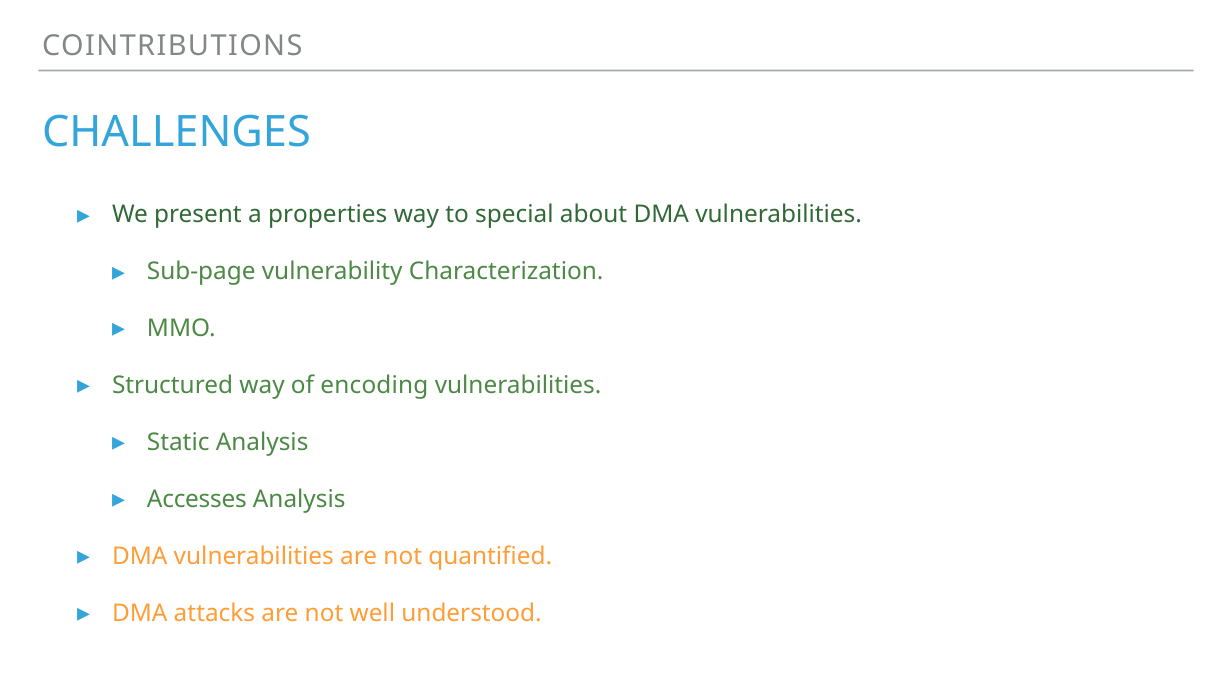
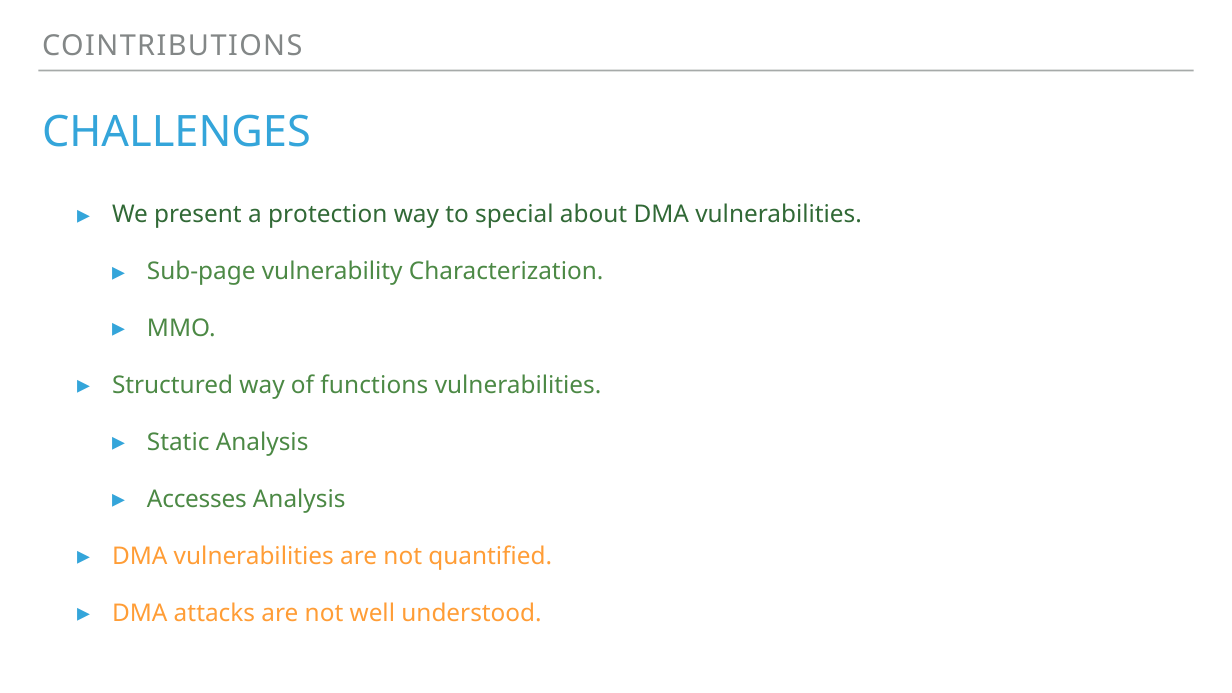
properties: properties -> protection (328, 215)
encoding: encoding -> functions (374, 386)
